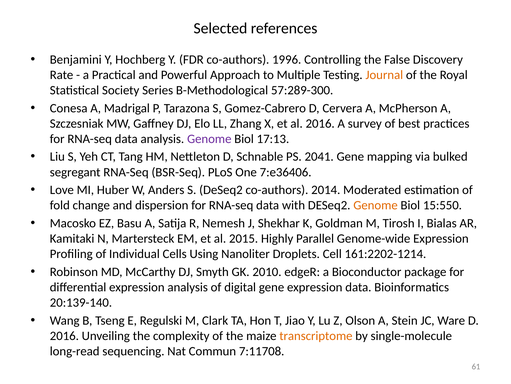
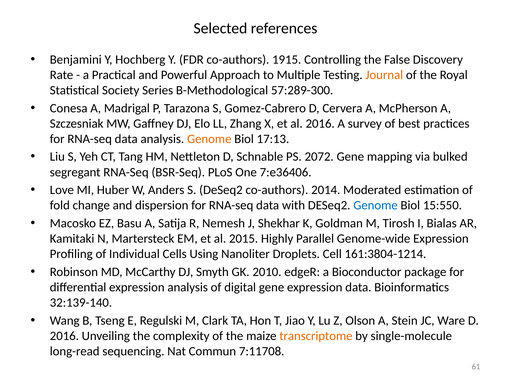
1996: 1996 -> 1915 (287, 59)
Genome colour: purple -> orange (209, 139)
2041: 2041 -> 2072 (319, 156)
Genome colour: orange -> blue (376, 205)
161:2202-1214: 161:2202-1214 -> 161:3804-1214 (385, 254)
20:139-140: 20:139-140 -> 32:139-140 (81, 302)
